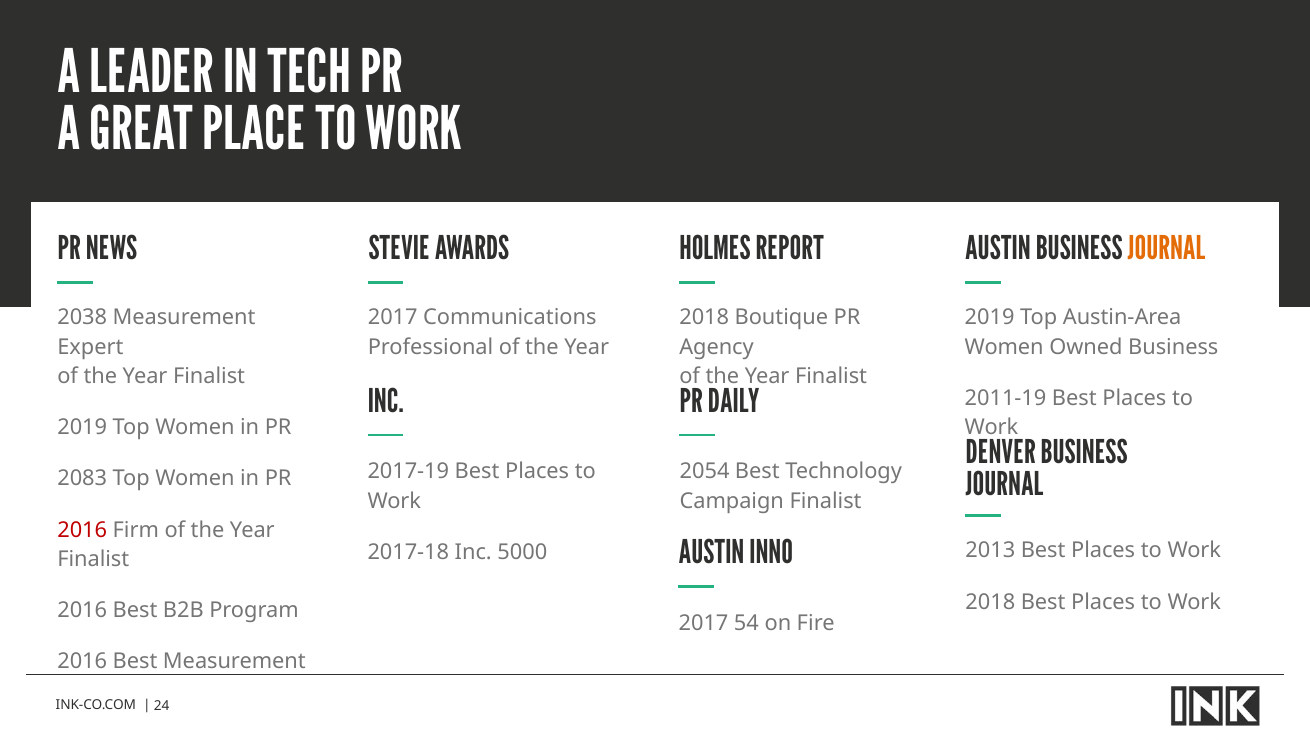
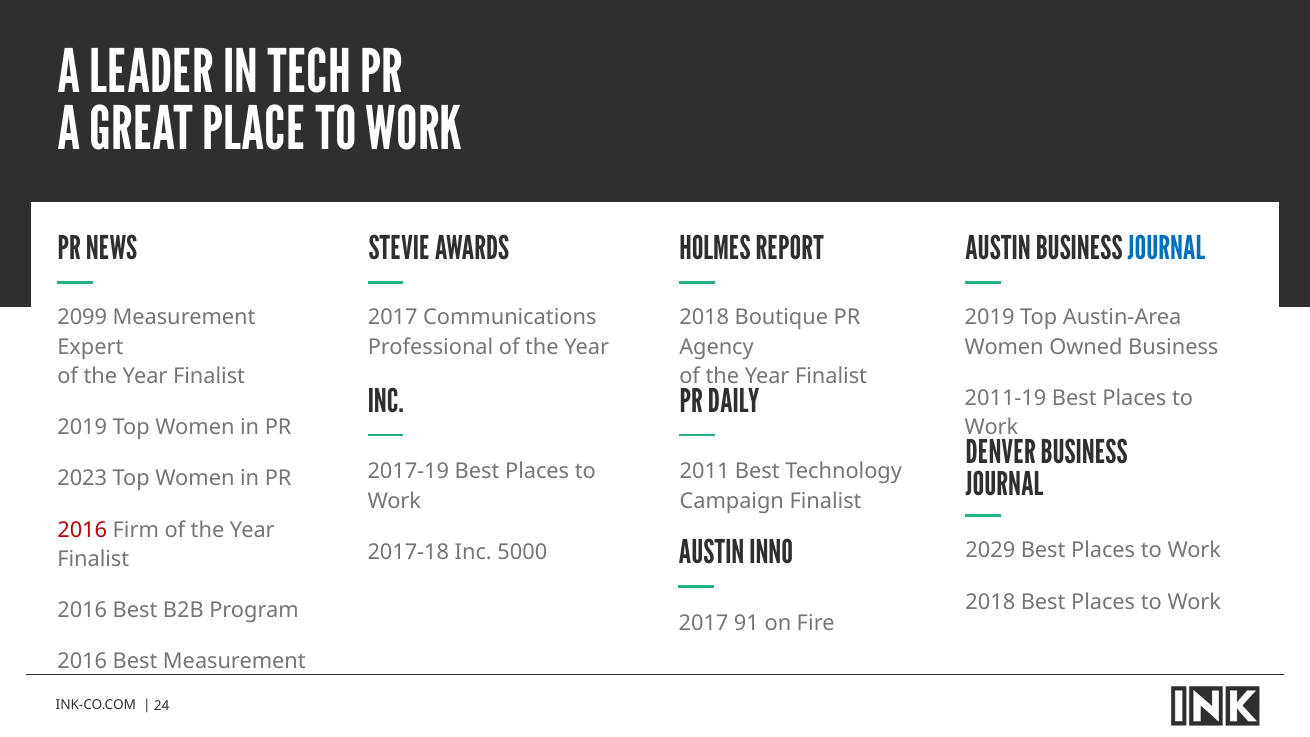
JOURNAL colour: orange -> blue (1166, 248)
2038: 2038 -> 2099 (82, 318)
2054: 2054 -> 2011 (705, 471)
2083: 2083 -> 2023 (82, 479)
2013: 2013 -> 2029 (990, 551)
54: 54 -> 91 (746, 623)
